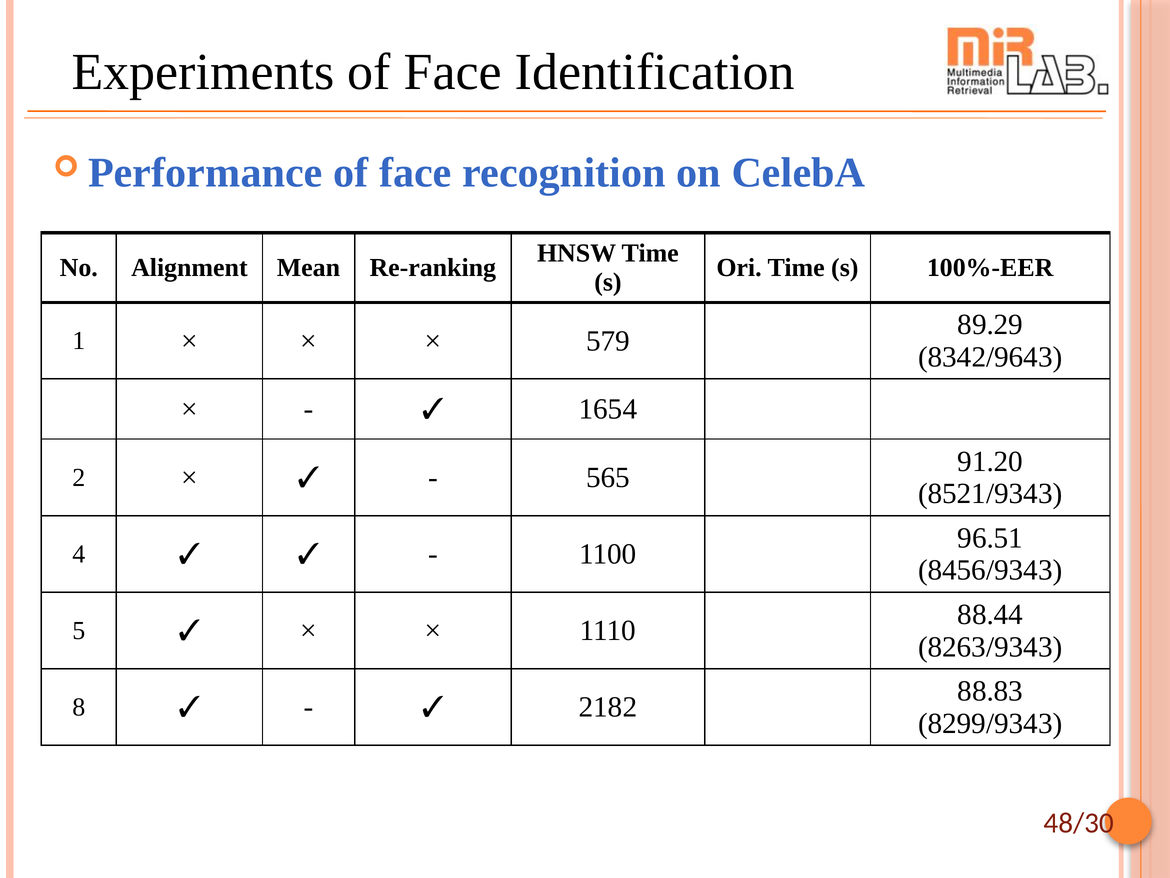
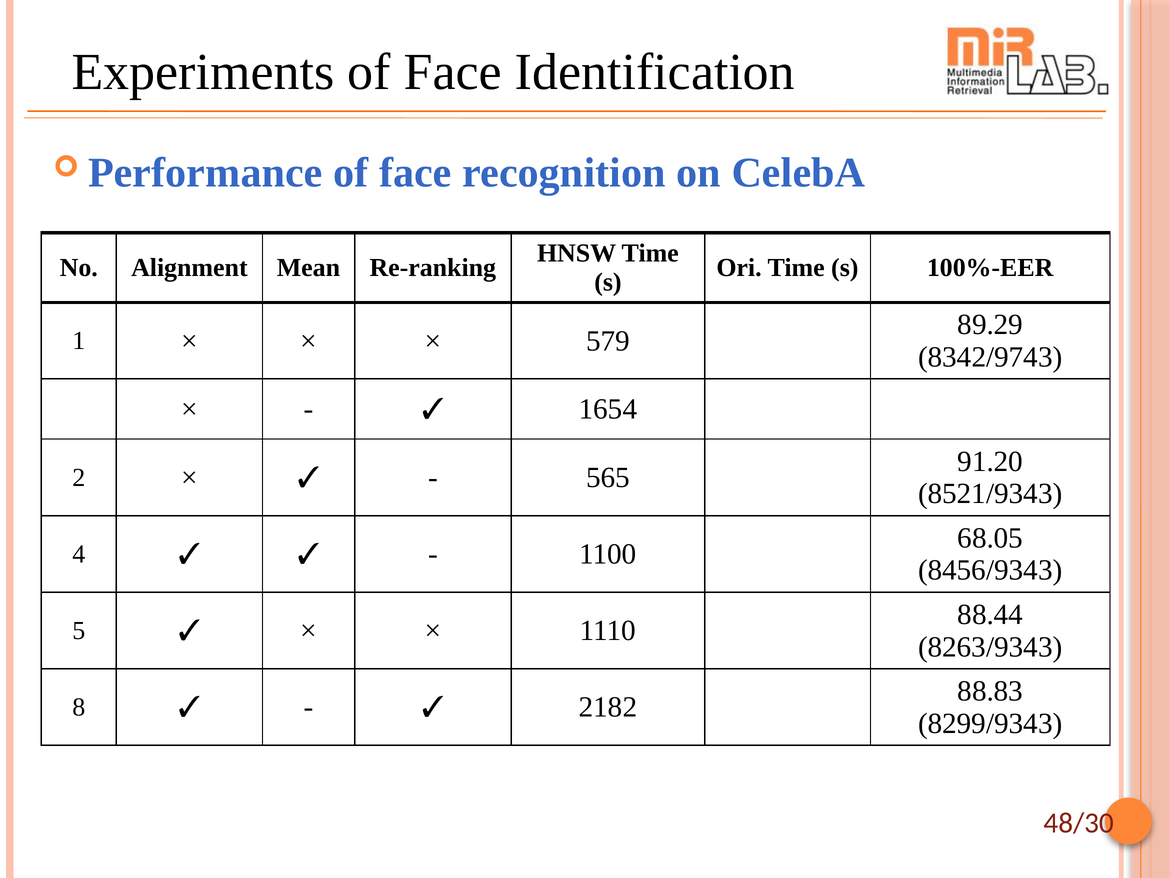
8342/9643: 8342/9643 -> 8342/9743 (990, 357)
96.51: 96.51 -> 68.05 (990, 538)
